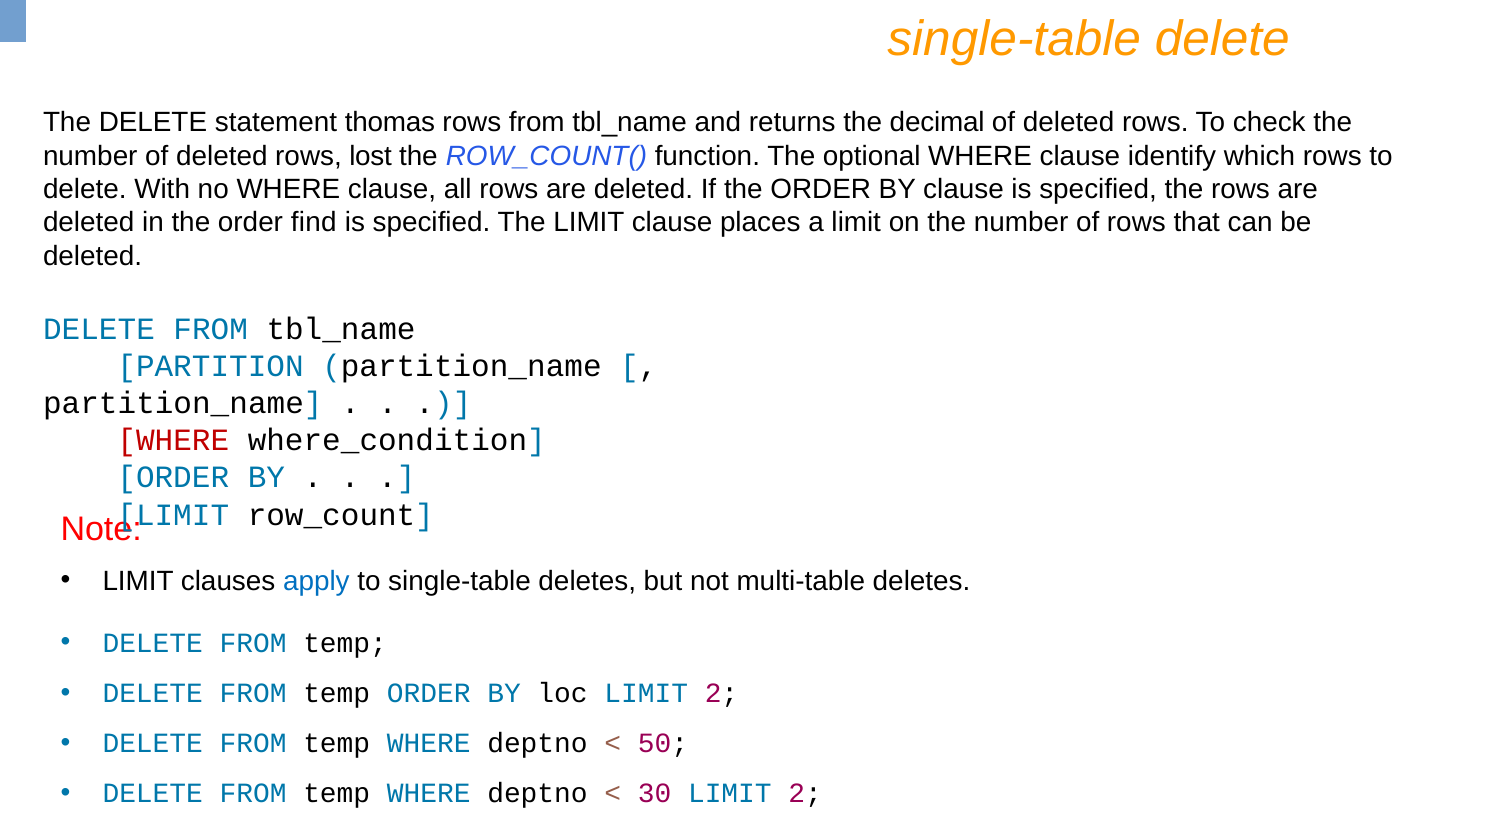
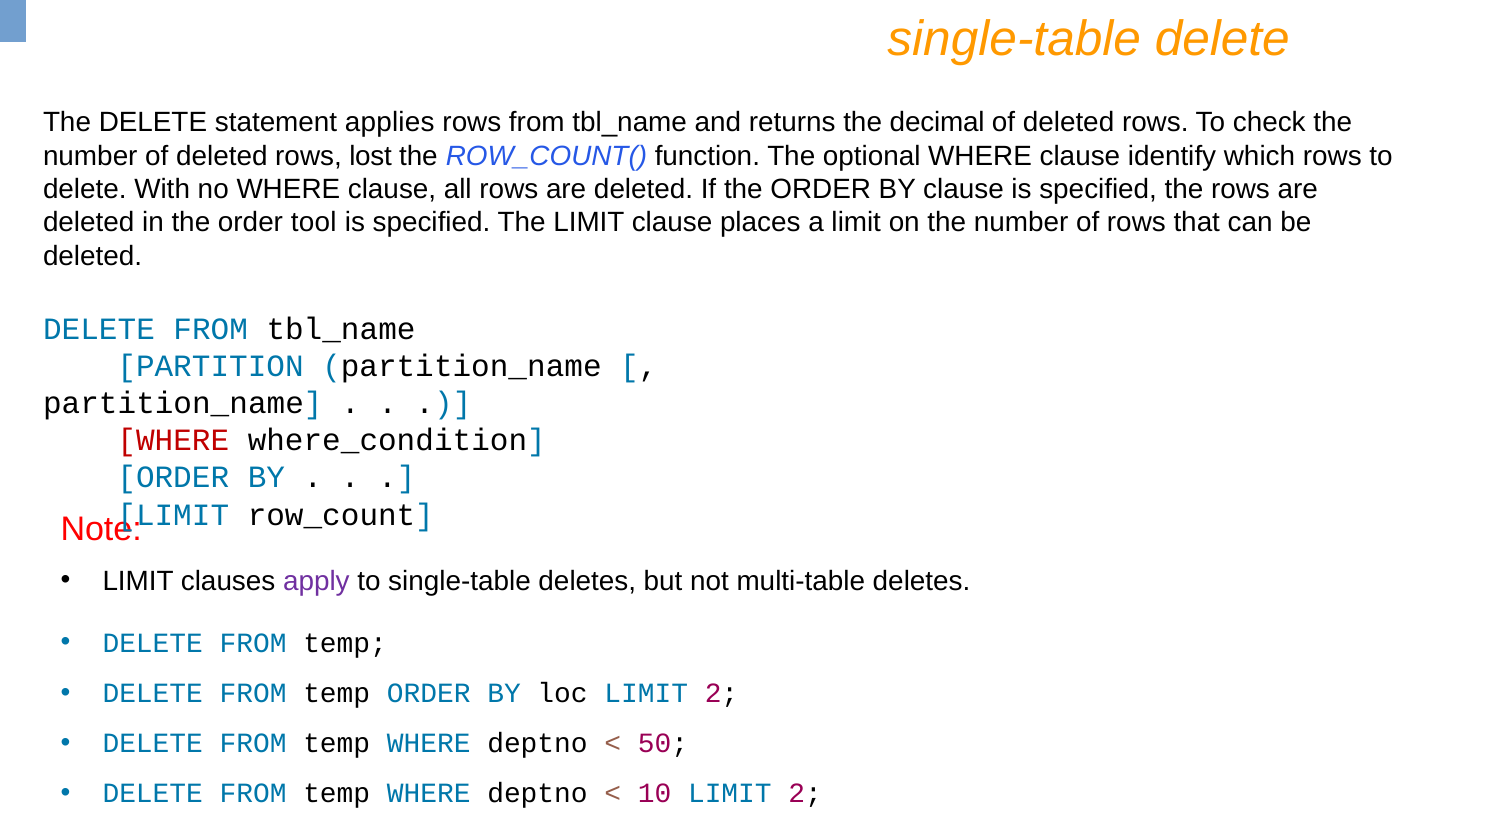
thomas: thomas -> applies (390, 123)
find: find -> tool (314, 223)
apply colour: blue -> purple (316, 581)
30: 30 -> 10 (655, 794)
